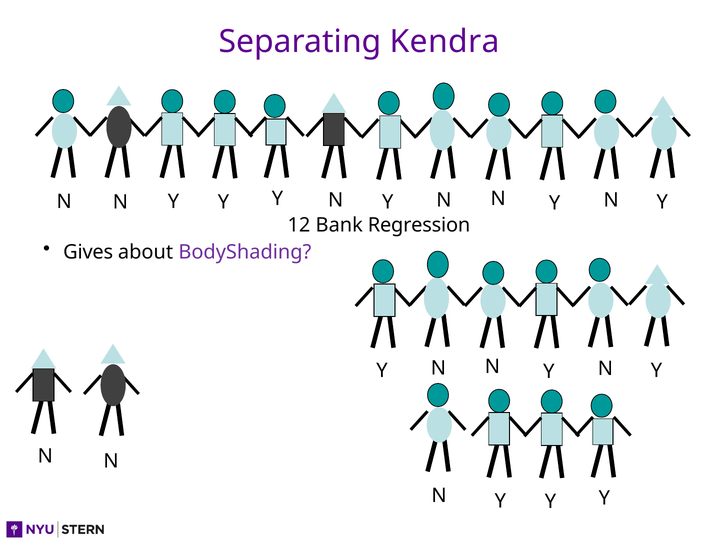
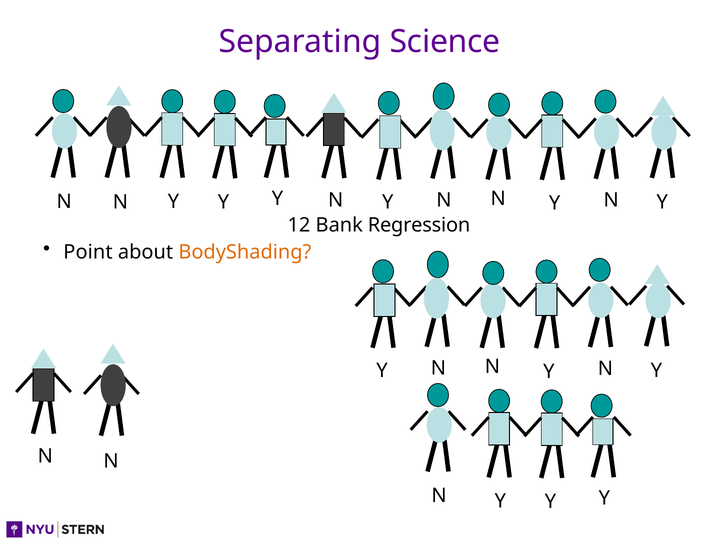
Kendra: Kendra -> Science (445, 42)
Gives: Gives -> Point (88, 252)
BodyShading colour: purple -> orange (245, 252)
